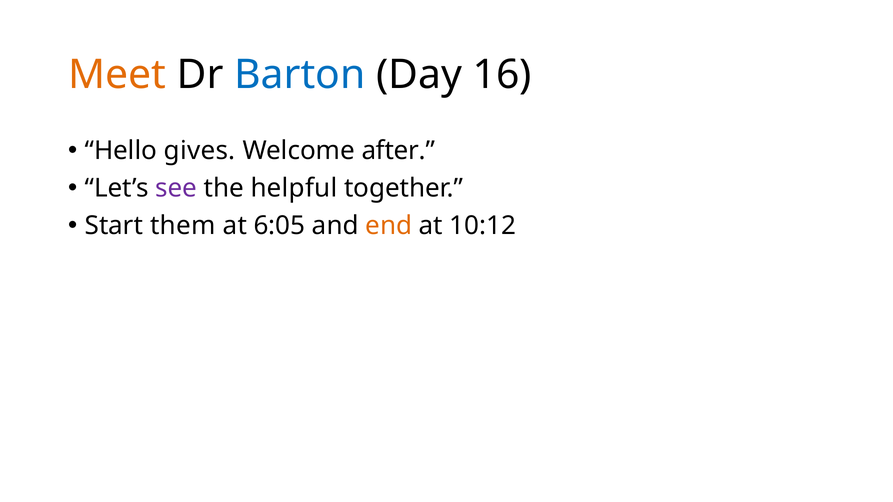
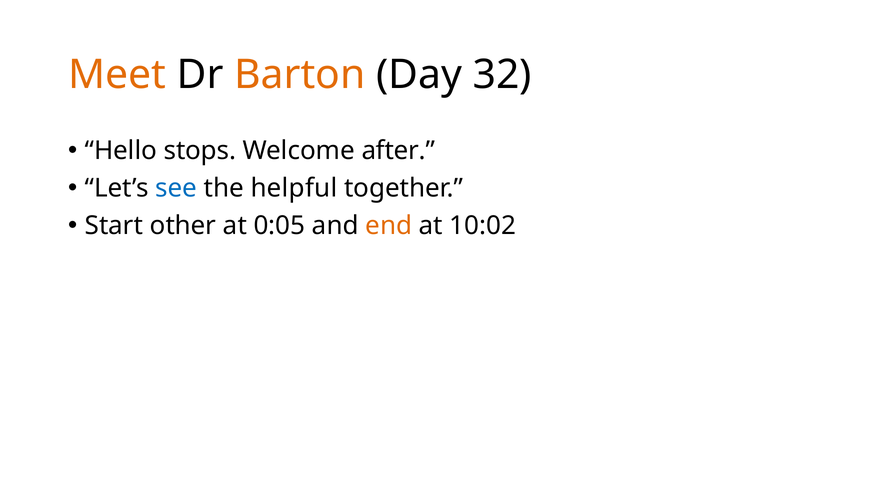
Barton colour: blue -> orange (300, 75)
16: 16 -> 32 (502, 75)
gives: gives -> stops (200, 151)
see colour: purple -> blue (176, 188)
them: them -> other (183, 226)
6:05: 6:05 -> 0:05 (279, 226)
10:12: 10:12 -> 10:02 (483, 226)
